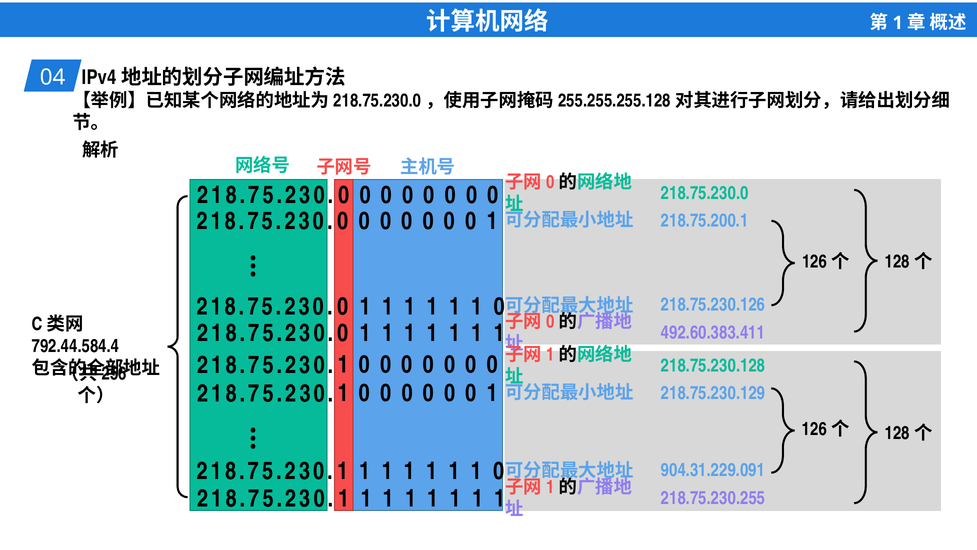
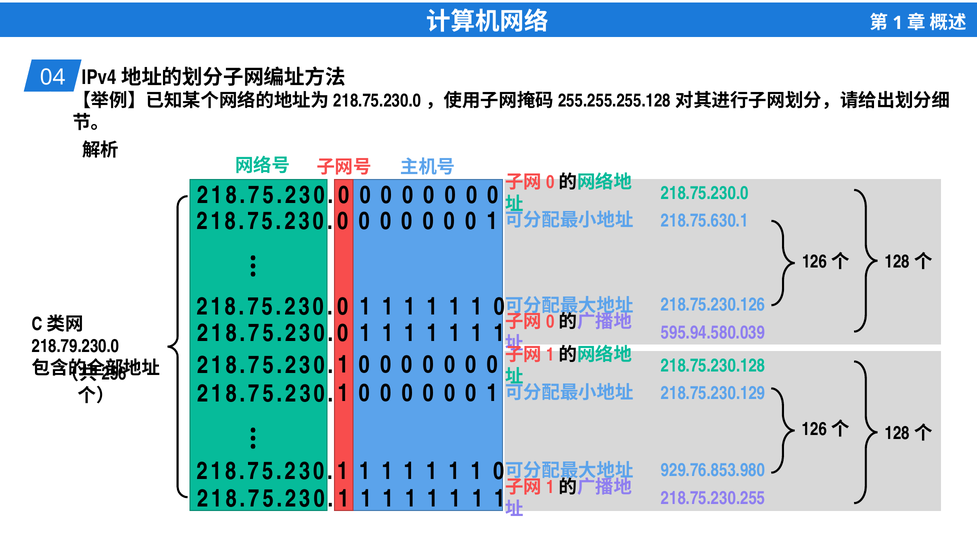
218.75.200.1: 218.75.200.1 -> 218.75.630.1 (705, 221)
492.60.383.411: 492.60.383.411 -> 595.94.580.039 (713, 333)
792.44.584.4: 792.44.584.4 -> 218.79.230.0 (76, 346)
904.31.229.091: 904.31.229.091 -> 929.76.853.980 (713, 470)
